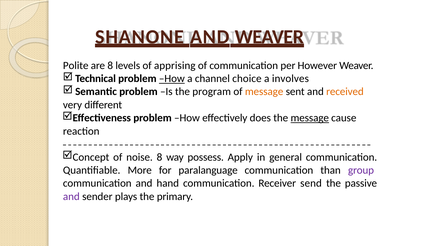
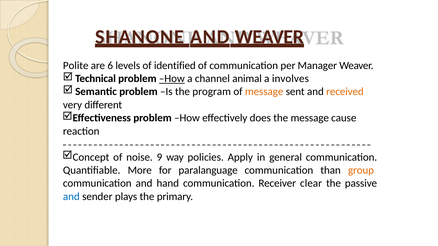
are 8: 8 -> 6 (110, 66)
apprising: apprising -> identified (175, 66)
However: However -> Manager (317, 66)
choice: choice -> animal (247, 79)
message underline: present -> none (310, 118)
noise 8: 8 -> 9 (160, 157)
possess: possess -> policies (206, 157)
group colour: purple -> orange (361, 170)
send: send -> clear (311, 184)
and colour: purple -> blue (71, 197)
